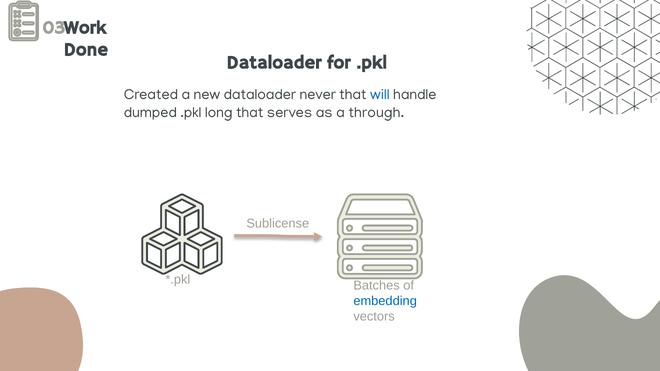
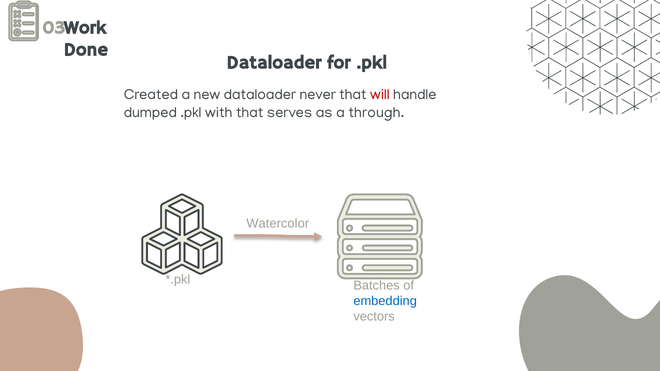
will colour: blue -> red (380, 95)
long: long -> with (219, 112)
Sublicense: Sublicense -> Watercolor (278, 224)
